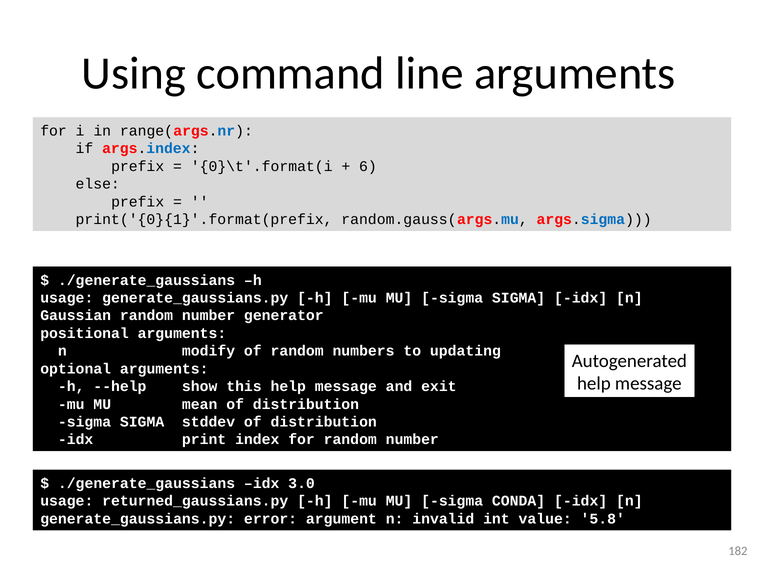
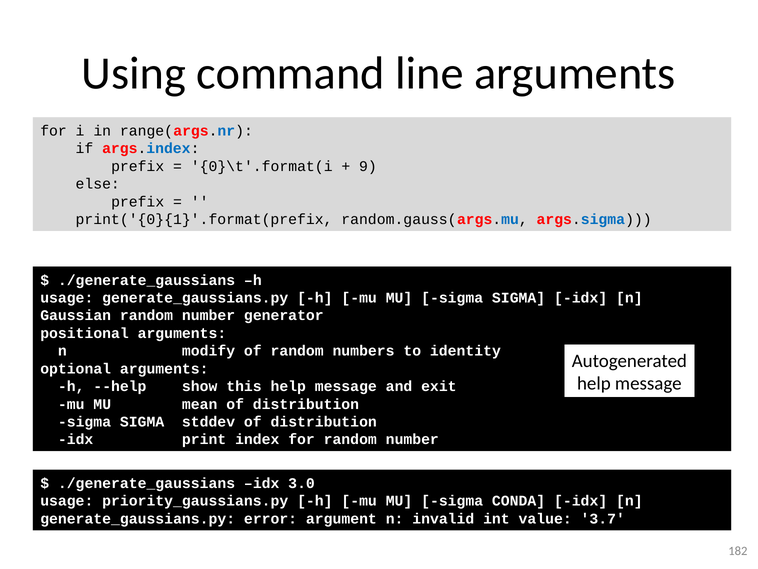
6: 6 -> 9 (368, 166)
updating: updating -> identity (465, 351)
returned_gaussians.py: returned_gaussians.py -> priority_gaussians.py (195, 501)
5.8: 5.8 -> 3.7 (603, 518)
